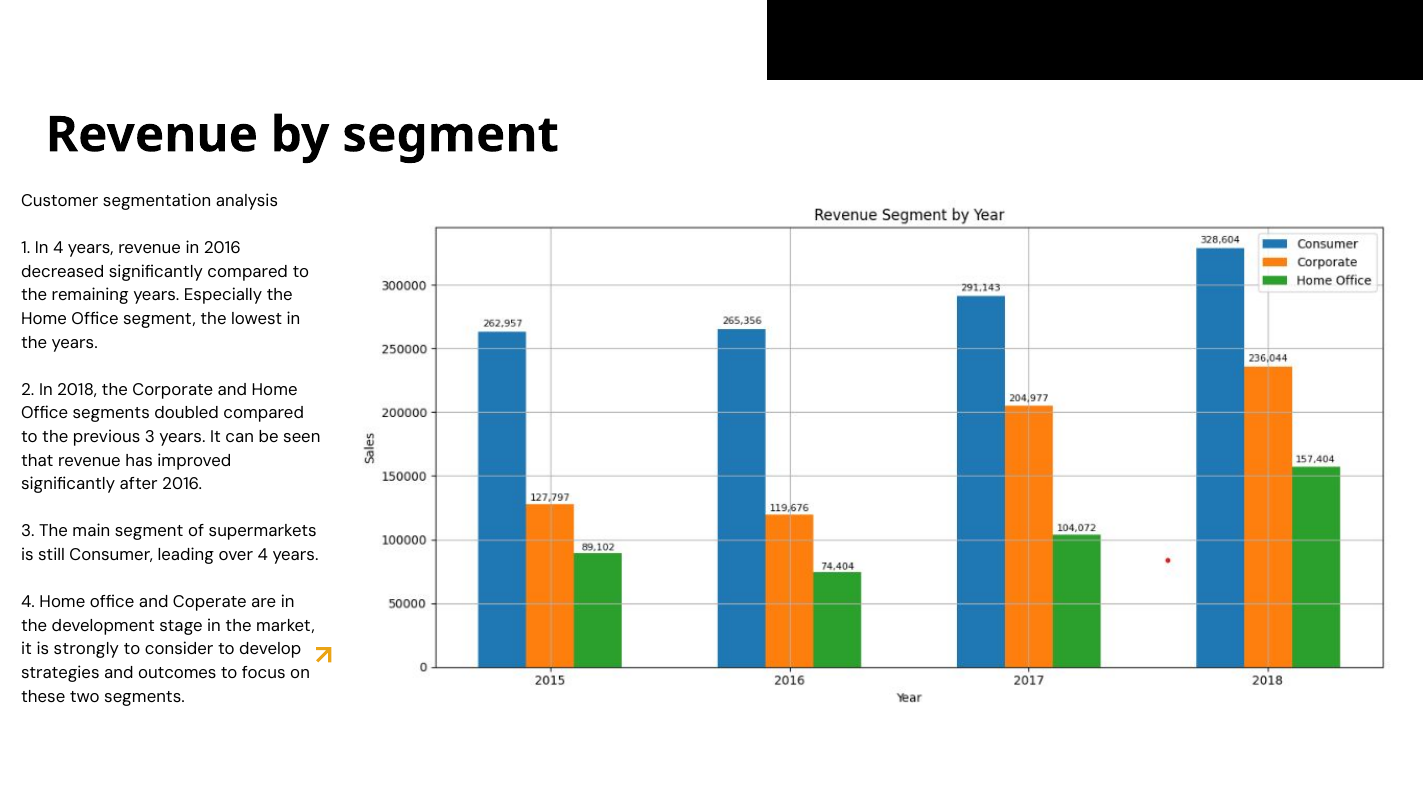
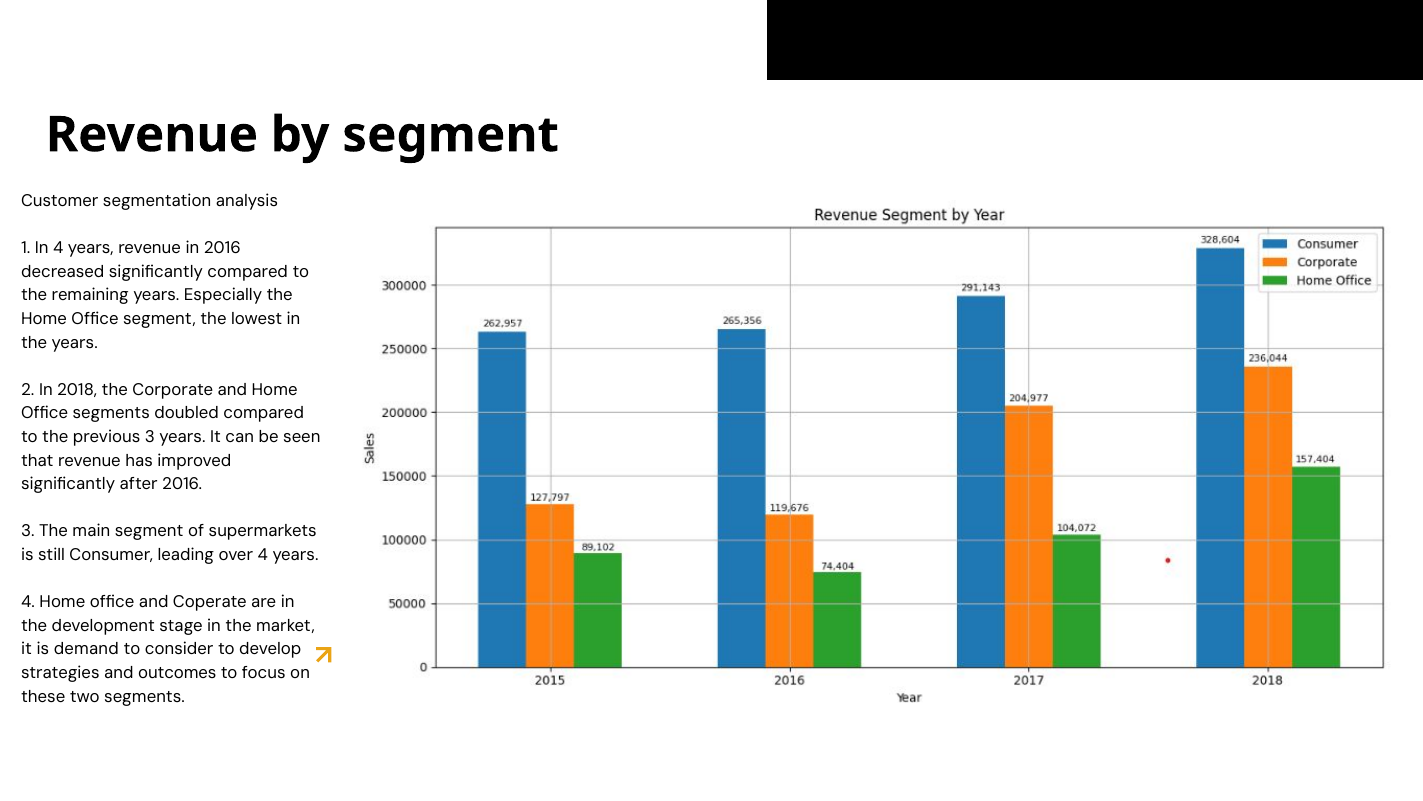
strongly: strongly -> demand (86, 649)
